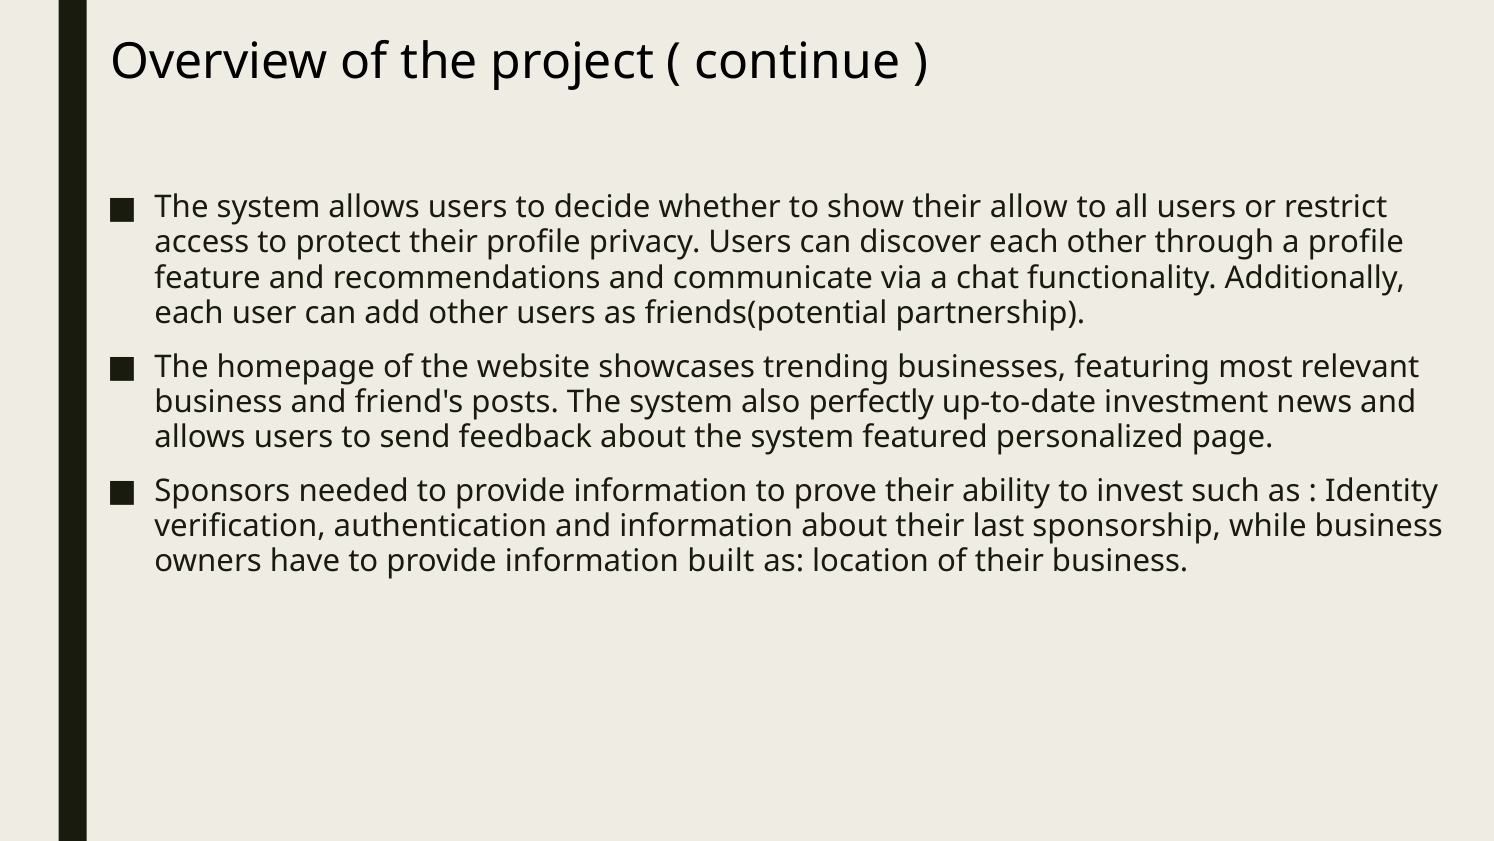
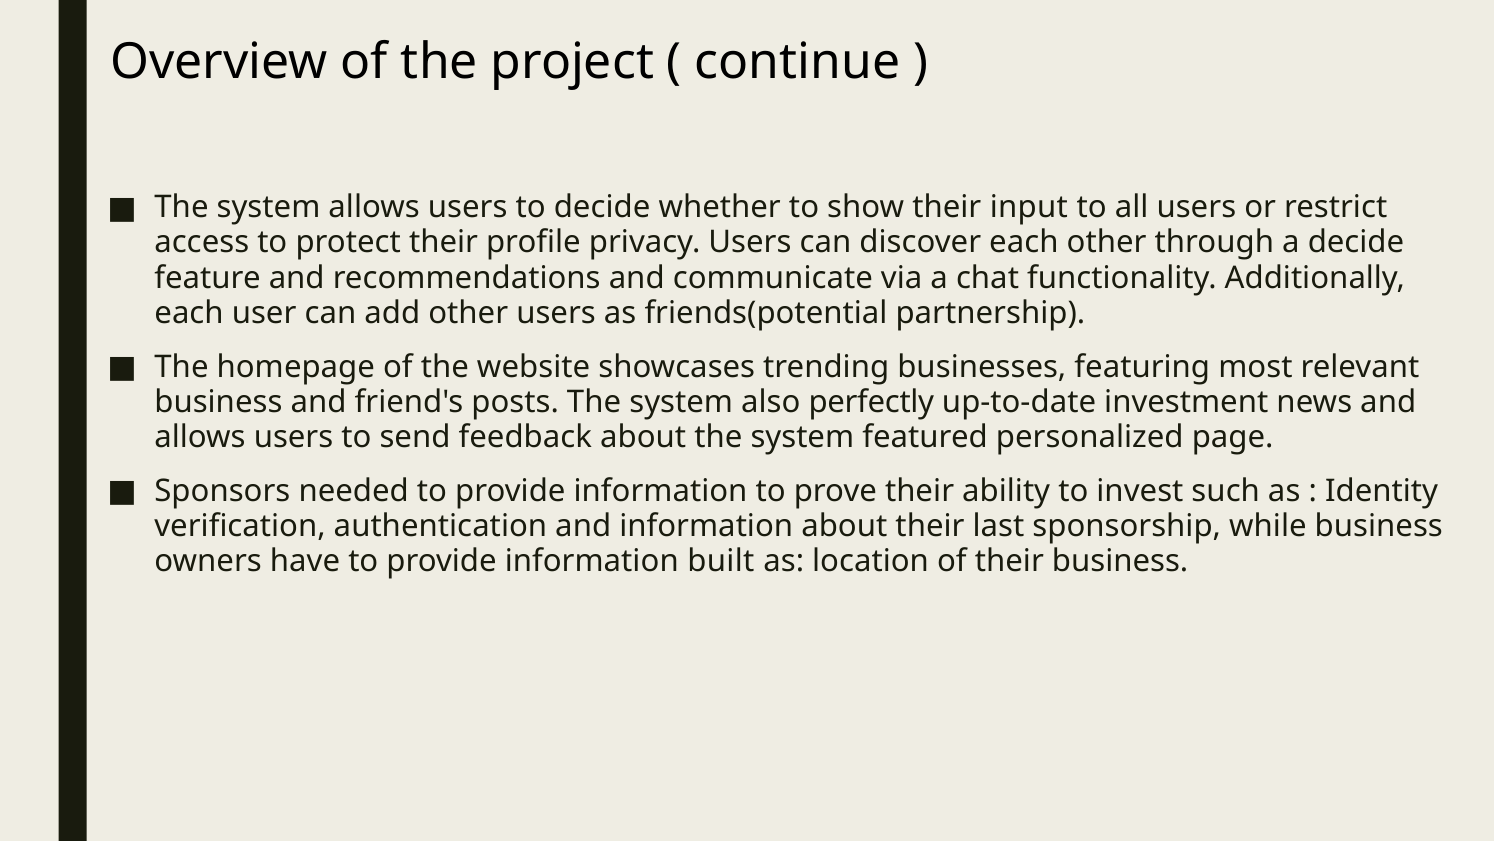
allow: allow -> input (1029, 207)
a profile: profile -> decide (1356, 242)
